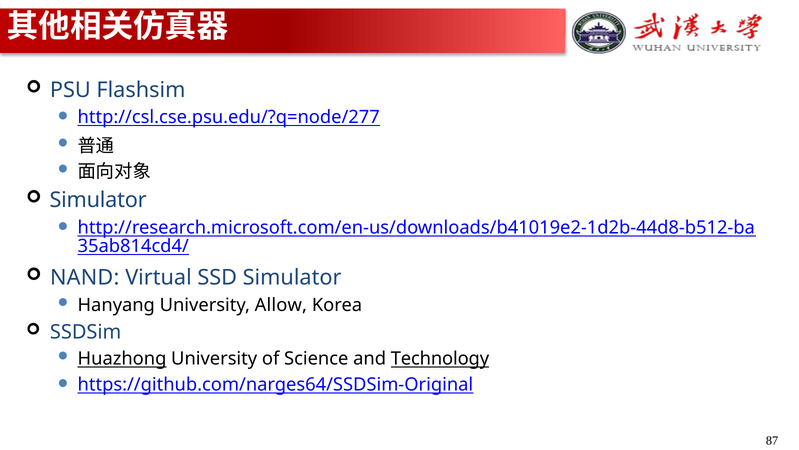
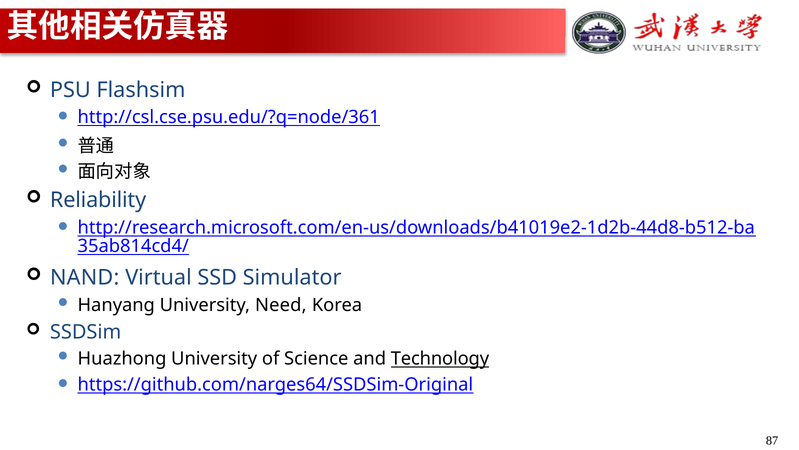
http://csl.cse.psu.edu/?q=node/277: http://csl.cse.psu.edu/?q=node/277 -> http://csl.cse.psu.edu/?q=node/361 (229, 117)
Simulator: Simulator -> Reliability (98, 200)
Allow: Allow -> Need (281, 305)
Huazhong underline: present -> none (122, 358)
